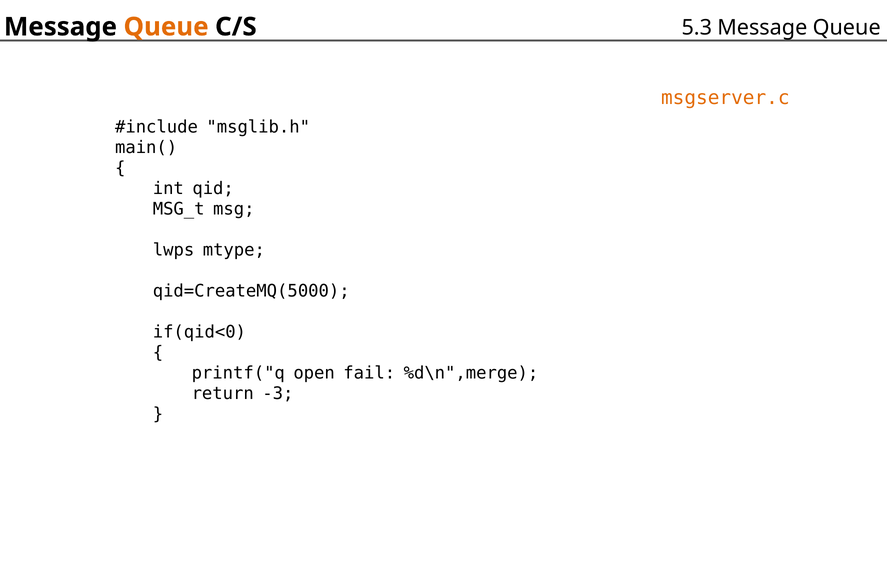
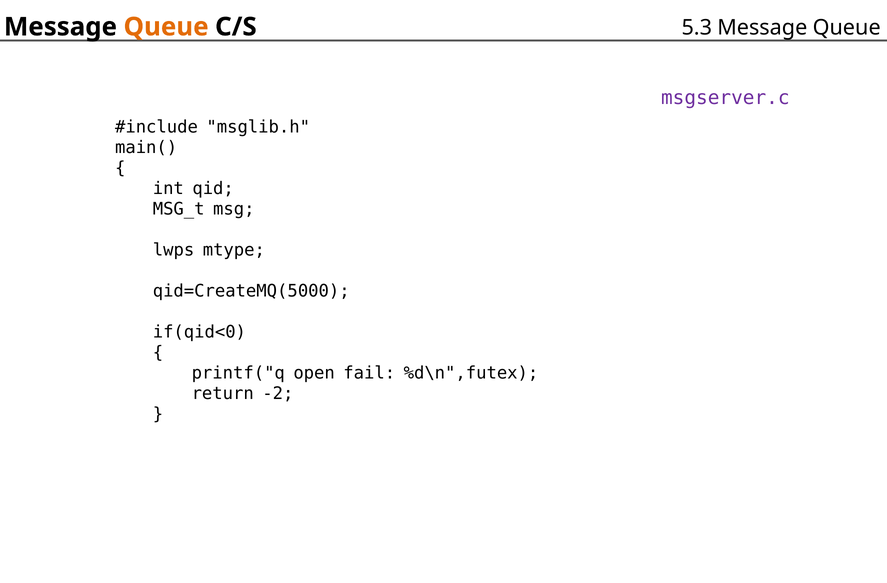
msgserver.c colour: orange -> purple (725, 98)
%d\n",merge: %d\n",merge -> %d\n",futex (471, 373)
-3: -3 -> -2 (278, 394)
